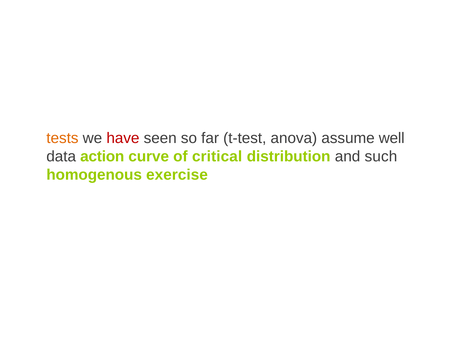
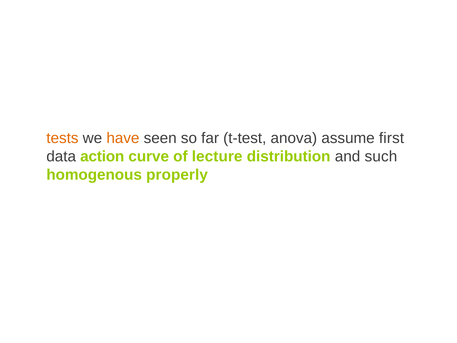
have colour: red -> orange (123, 138)
well: well -> first (392, 138)
critical: critical -> lecture (217, 156)
exercise: exercise -> properly (177, 175)
